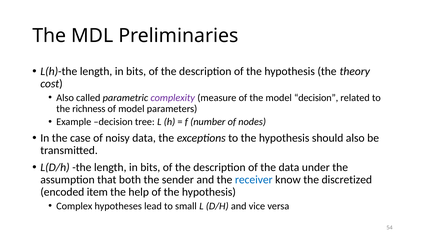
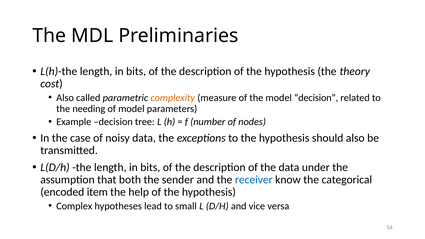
complexity colour: purple -> orange (173, 98)
richness: richness -> needing (89, 109)
discretized: discretized -> categorical (347, 180)
